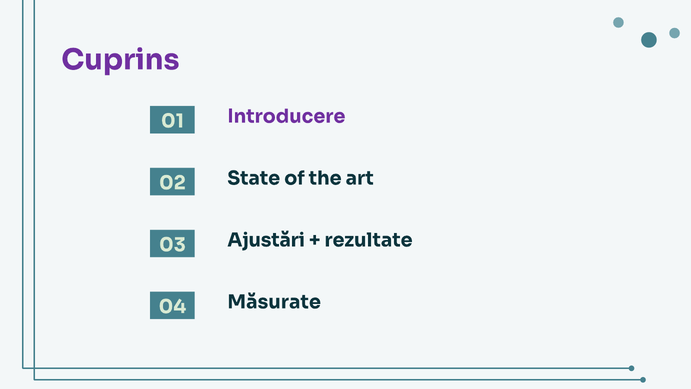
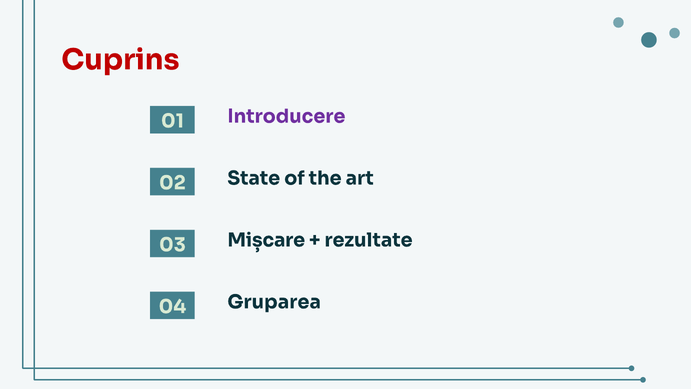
Cuprins colour: purple -> red (120, 60)
Ajustări: Ajustări -> Mișcare (266, 240)
Măsurate: Măsurate -> Gruparea (274, 302)
